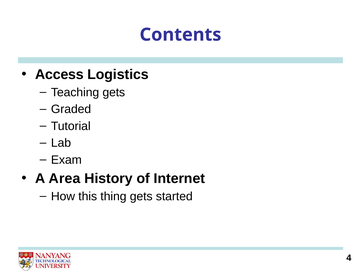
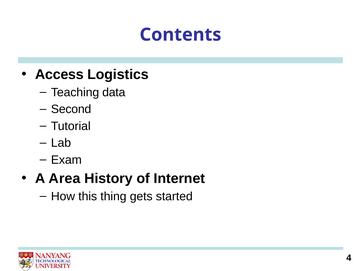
Teaching gets: gets -> data (114, 92)
Graded: Graded -> Second (71, 109)
